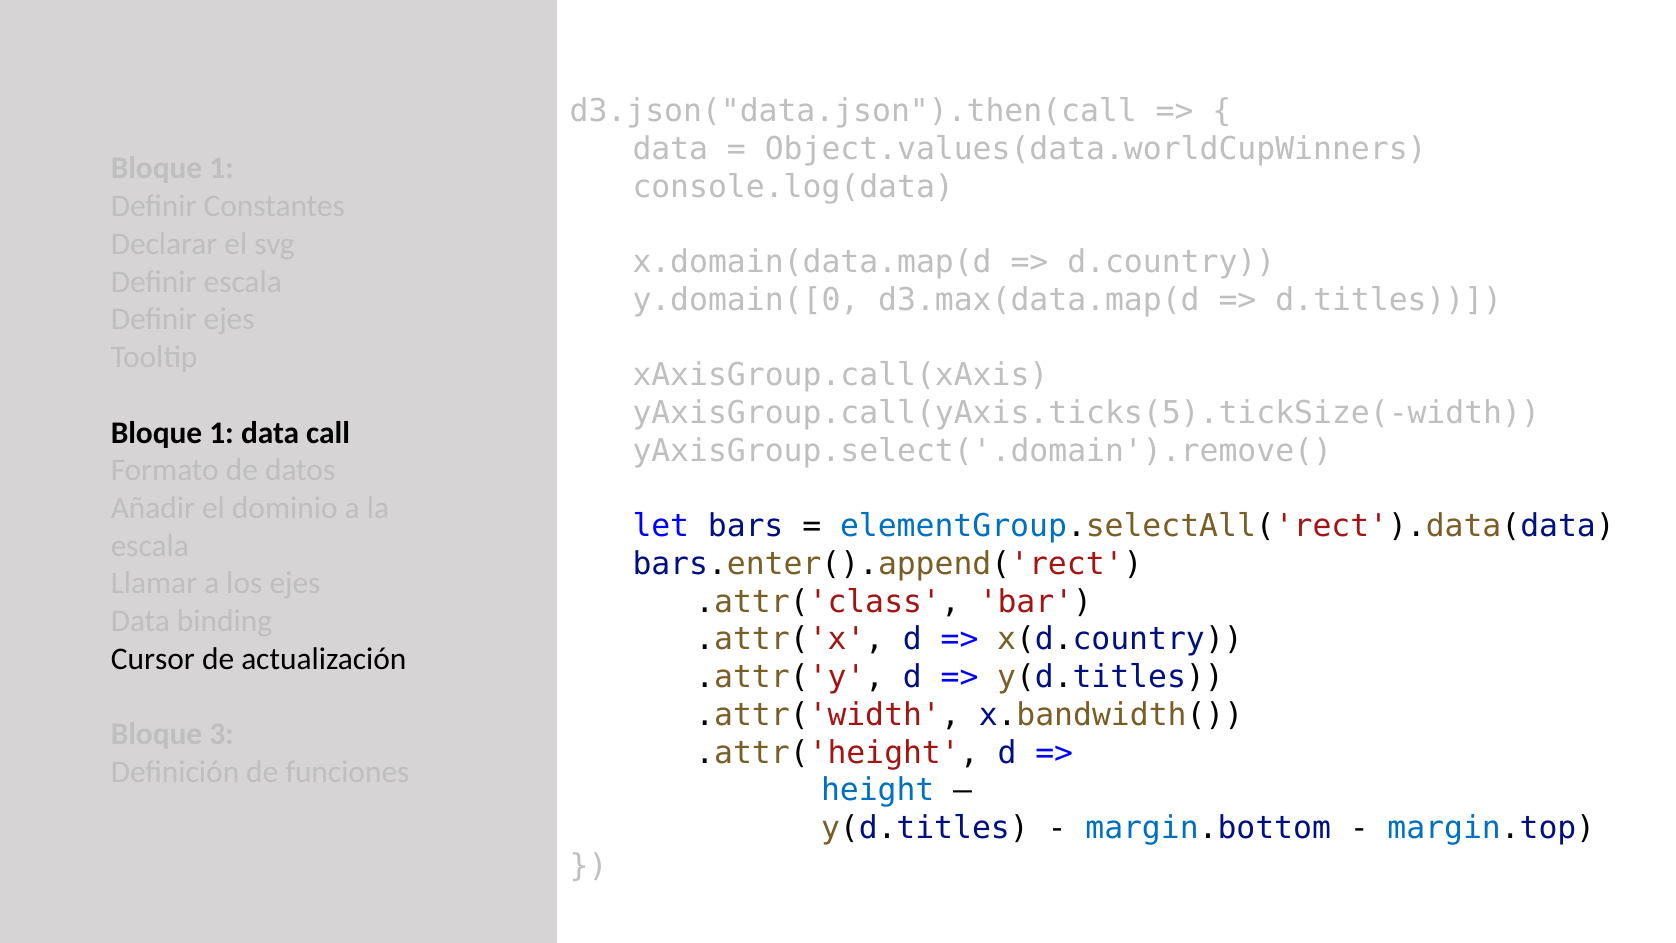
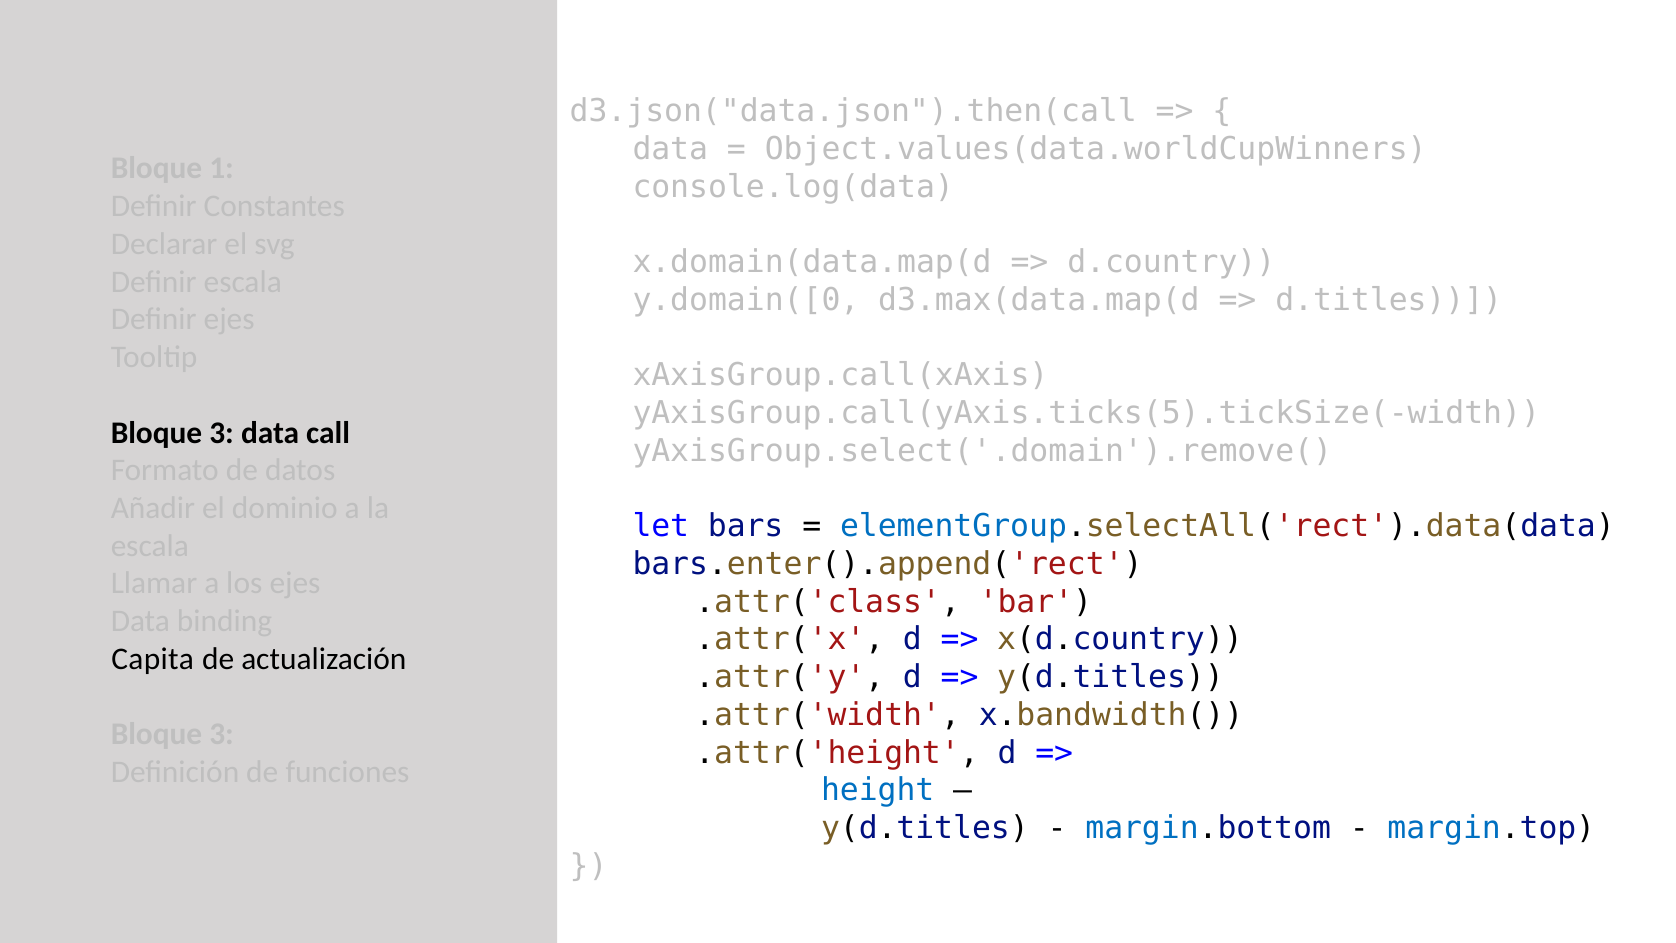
1: 1 -> 3 (222, 433)
Cursor: Cursor -> Capita (153, 659)
